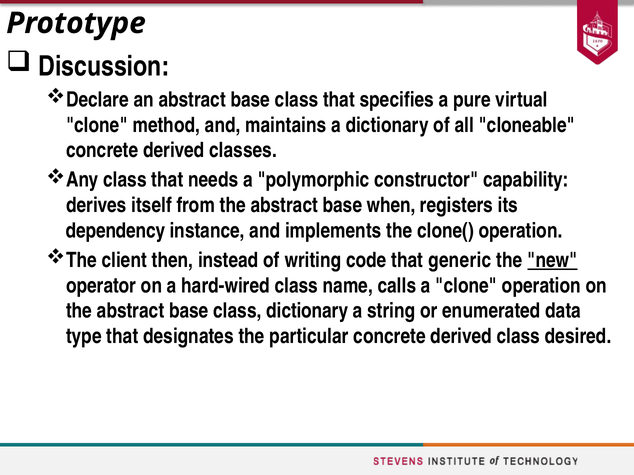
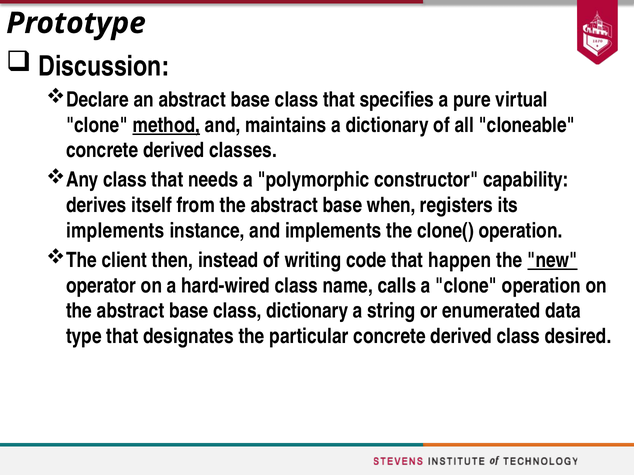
method underline: none -> present (166, 125)
dependency: dependency -> implements (115, 231)
generic: generic -> happen (460, 261)
